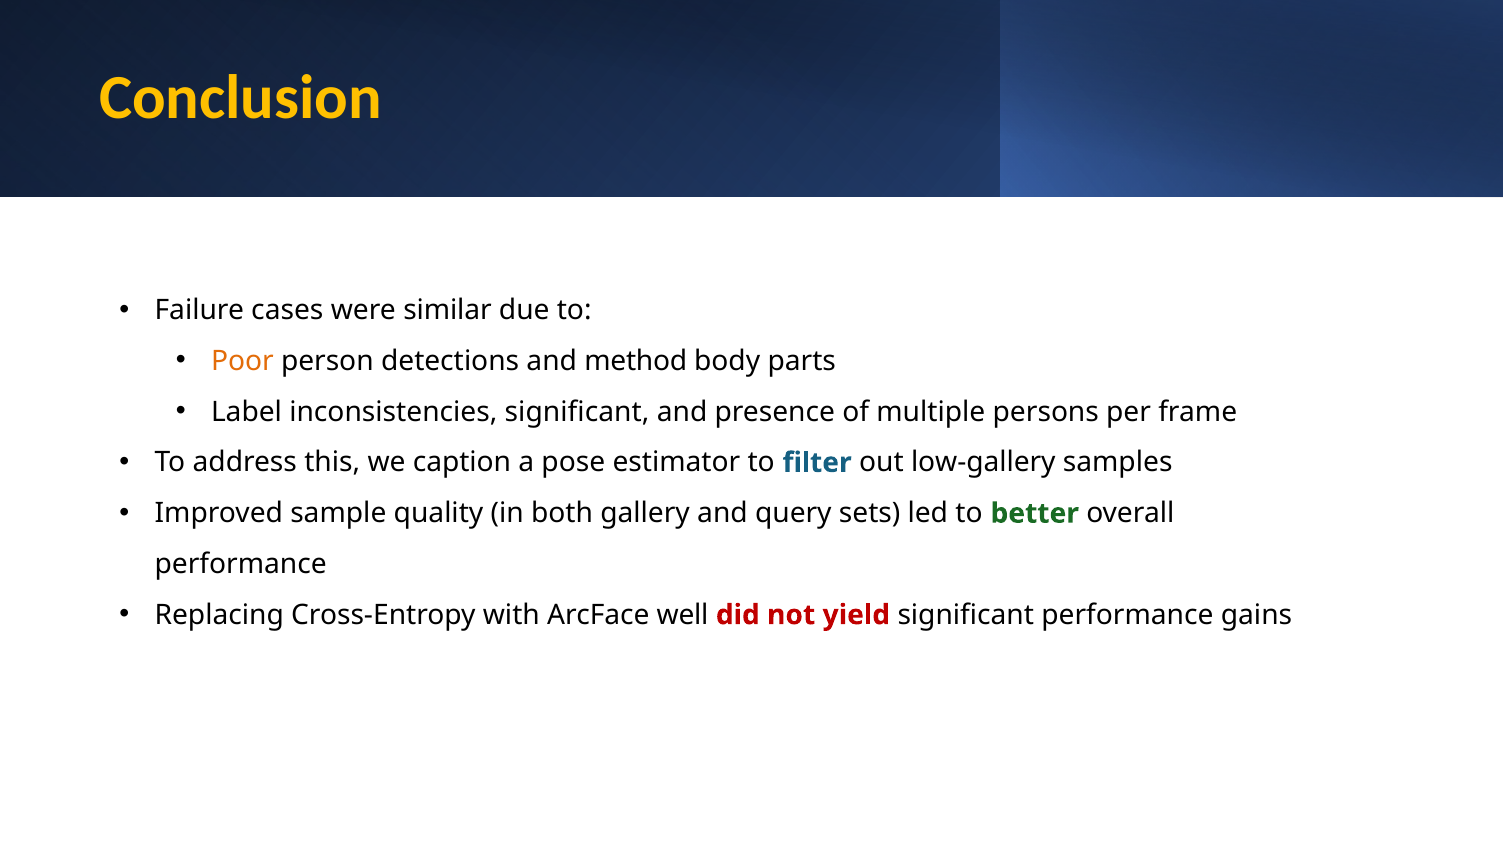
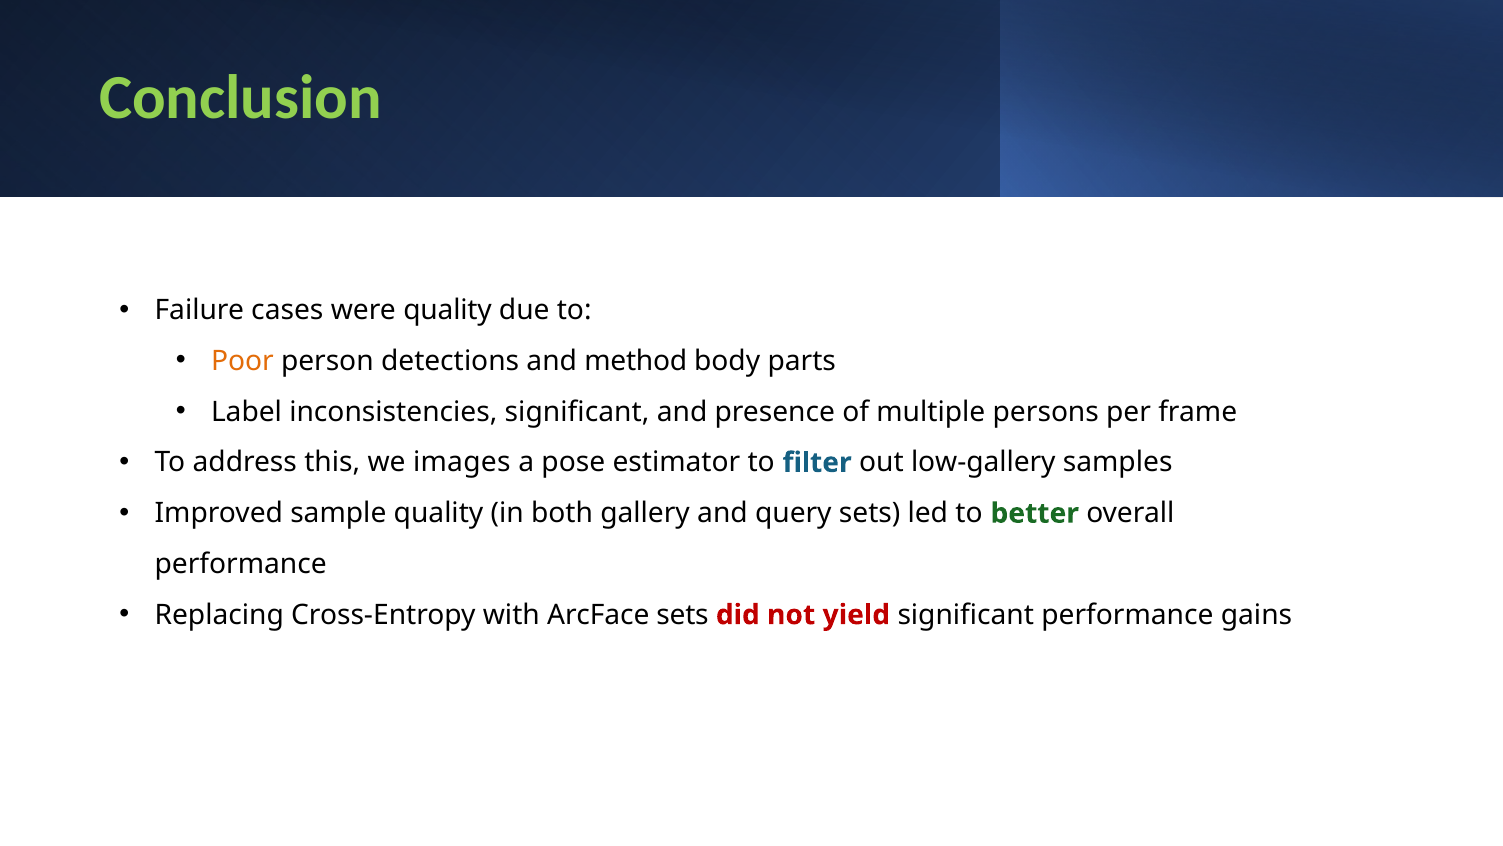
Conclusion colour: yellow -> light green (240, 98)
were similar: similar -> quality (448, 310)
caption: caption -> images (462, 462)
ArcFace well: well -> sets (683, 614)
